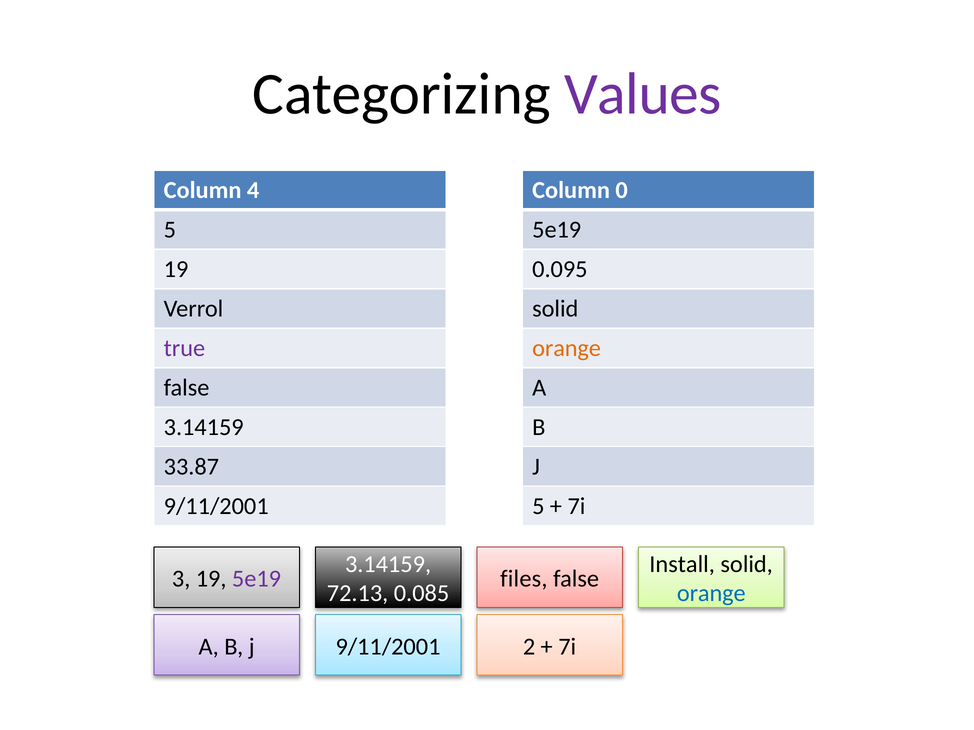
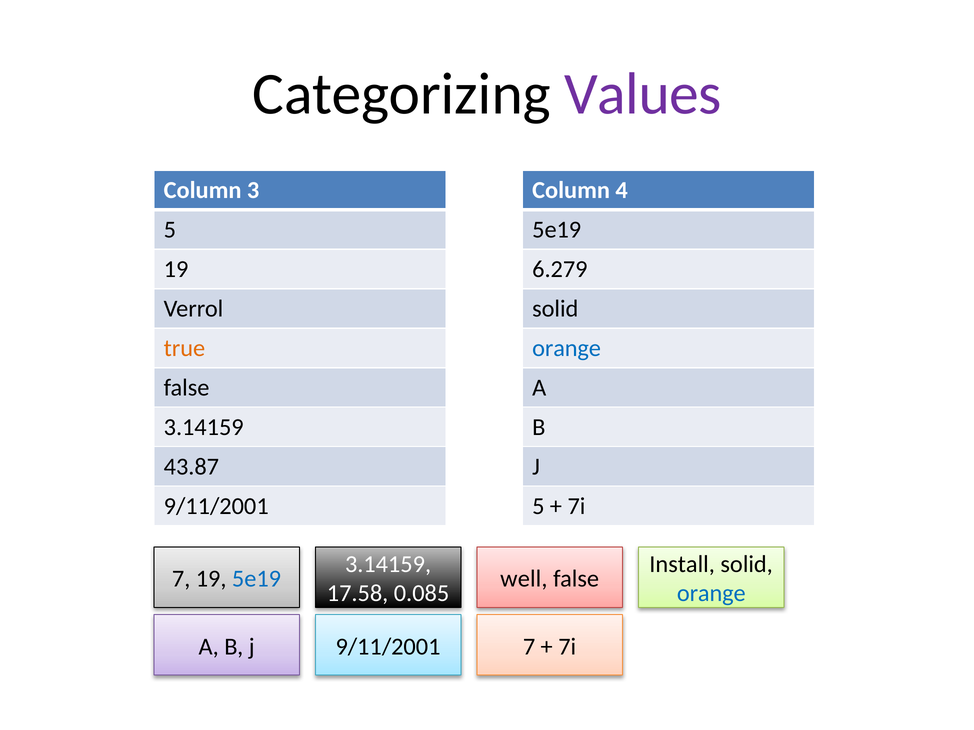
4: 4 -> 3 (253, 190)
0: 0 -> 4 (622, 190)
0.095: 0.095 -> 6.279 (560, 269)
true colour: purple -> orange (184, 348)
orange colour: orange -> blue (567, 348)
33.87: 33.87 -> 43.87 (191, 467)
3: 3 -> 7 (181, 579)
5e19 colour: purple -> blue (256, 579)
files: files -> well (524, 579)
72.13: 72.13 -> 17.58 (358, 594)
9/11/2001 2: 2 -> 7 (529, 647)
